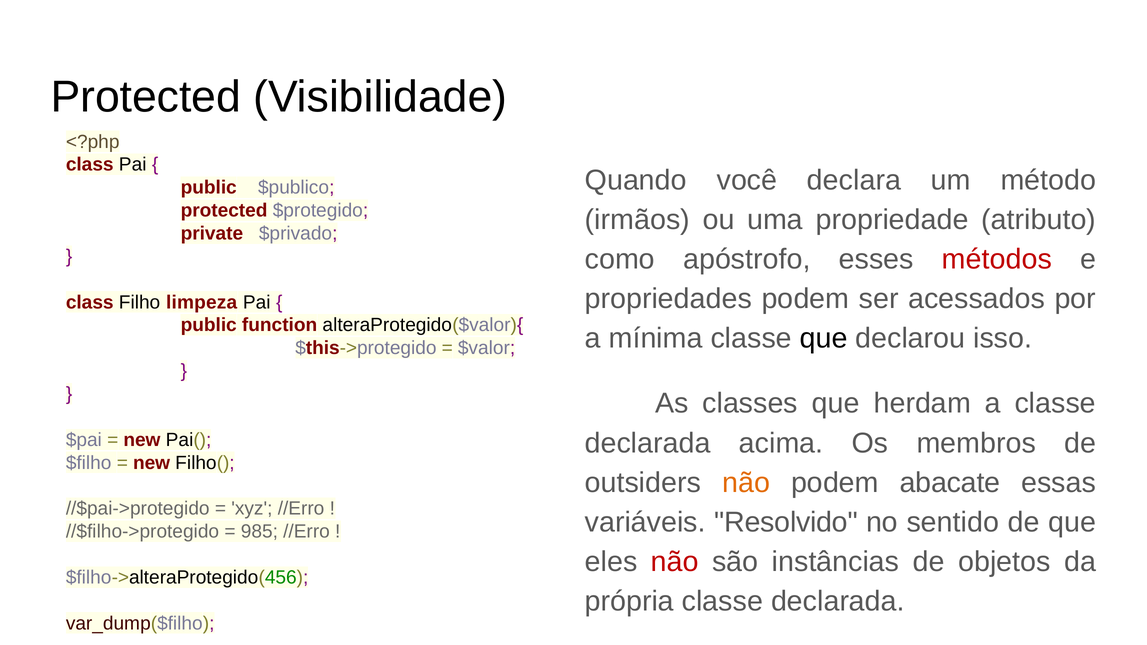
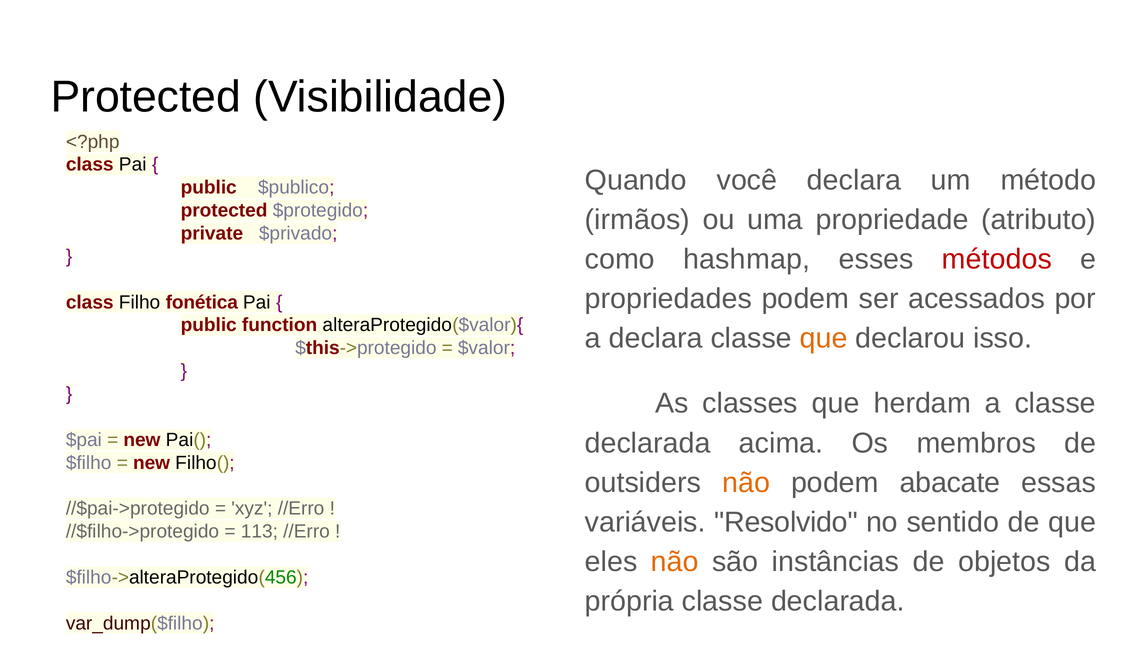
apóstrofo: apóstrofo -> hashmap (747, 259)
limpeza: limpeza -> fonética (202, 302)
a mínima: mínima -> declara (656, 339)
que colour: black -> orange (824, 339)
985: 985 -> 113 (259, 532)
não colour: red -> orange (675, 562)
